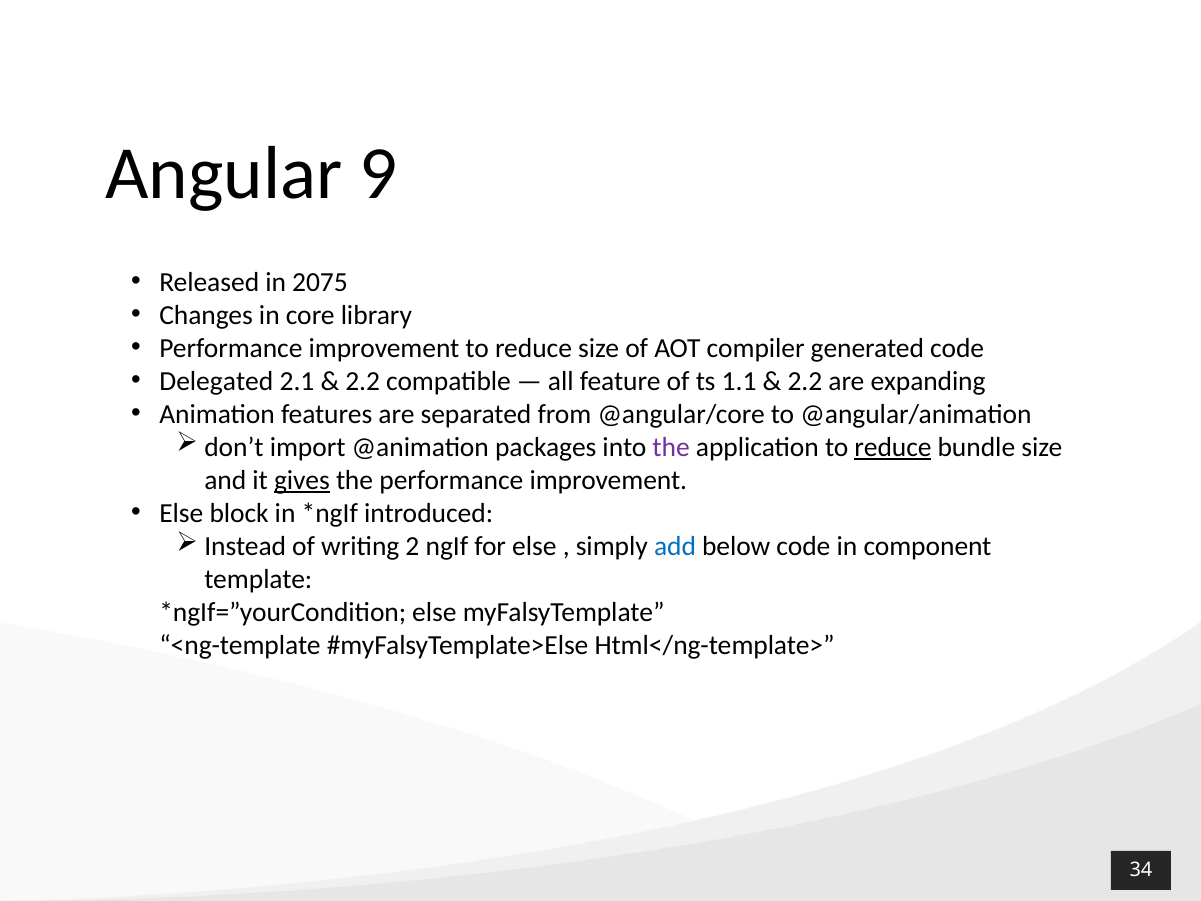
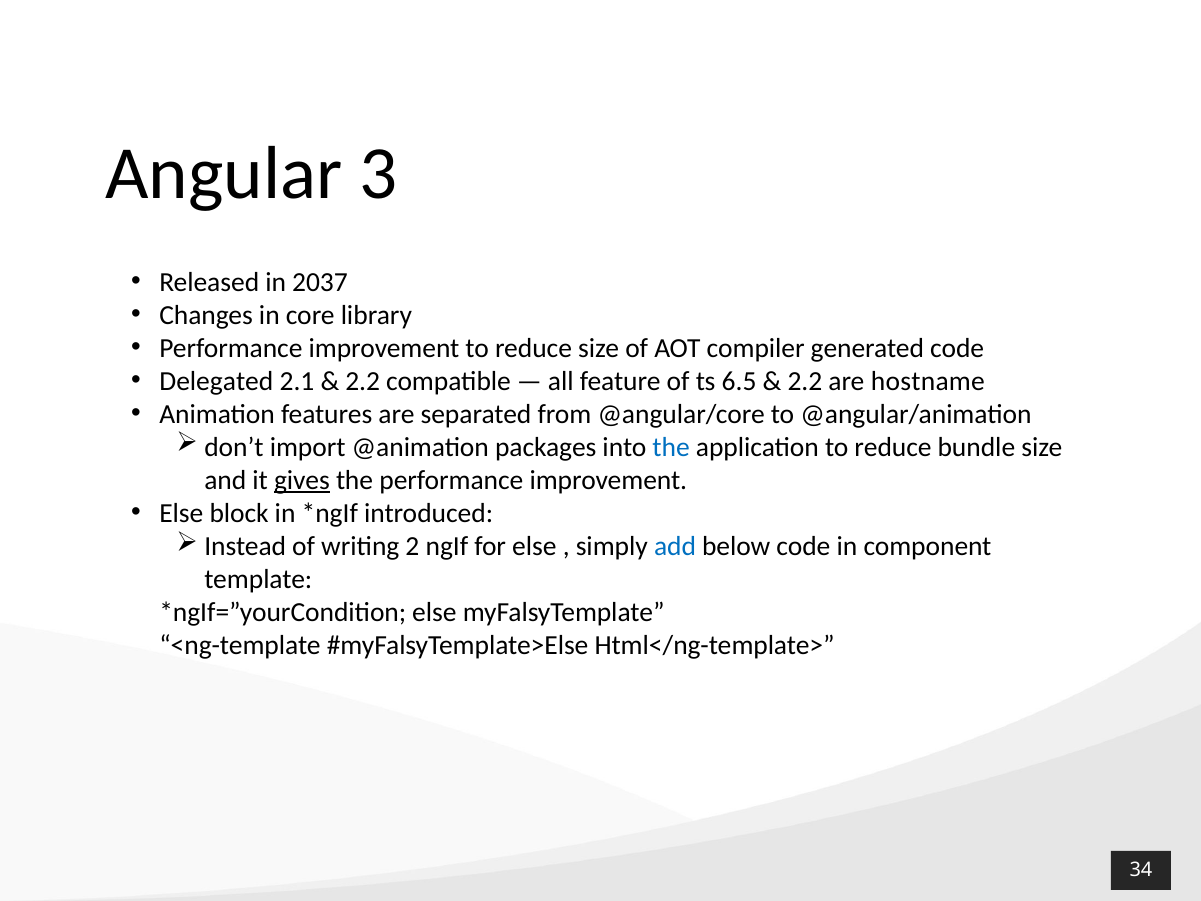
9: 9 -> 3 (378, 174)
2075: 2075 -> 2037 (320, 282)
1.1: 1.1 -> 6.5 (739, 381)
expanding: expanding -> hostname (928, 381)
the colour: purple -> blue (671, 447)
reduce underline: present -> none (893, 447)
